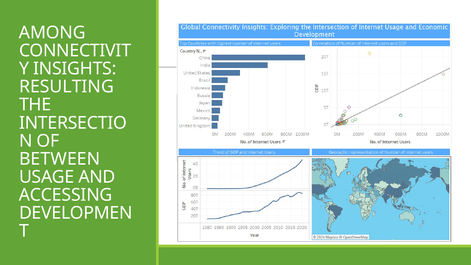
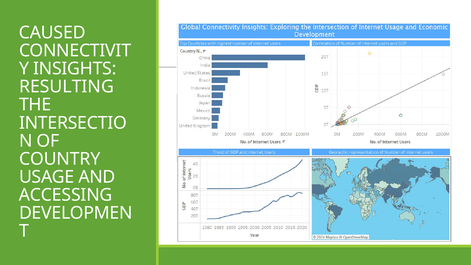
AMONG: AMONG -> CAUSED (52, 33)
BETWEEN: BETWEEN -> COUNTRY (60, 159)
